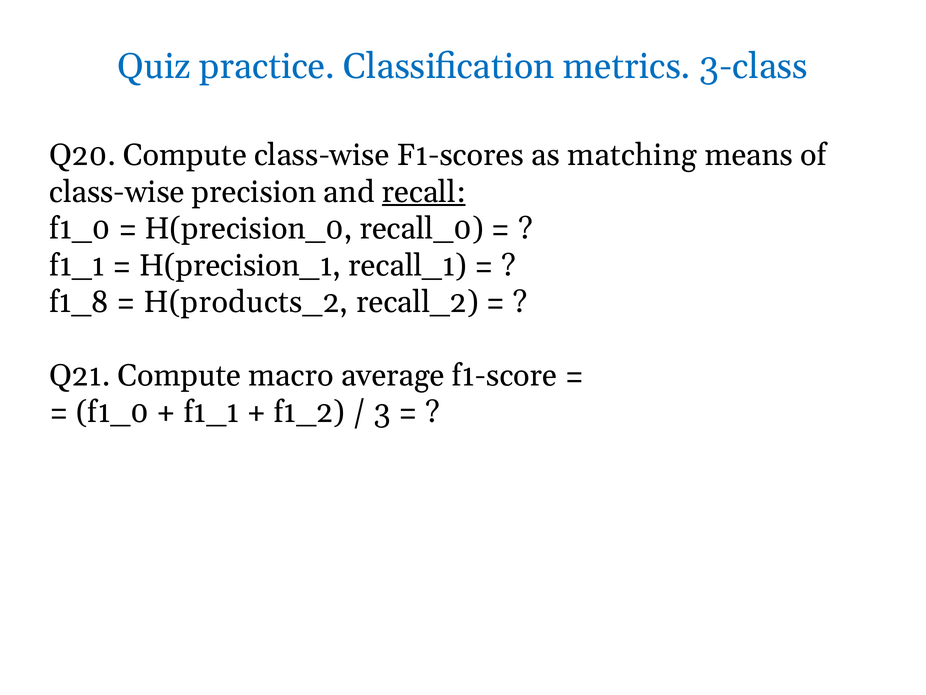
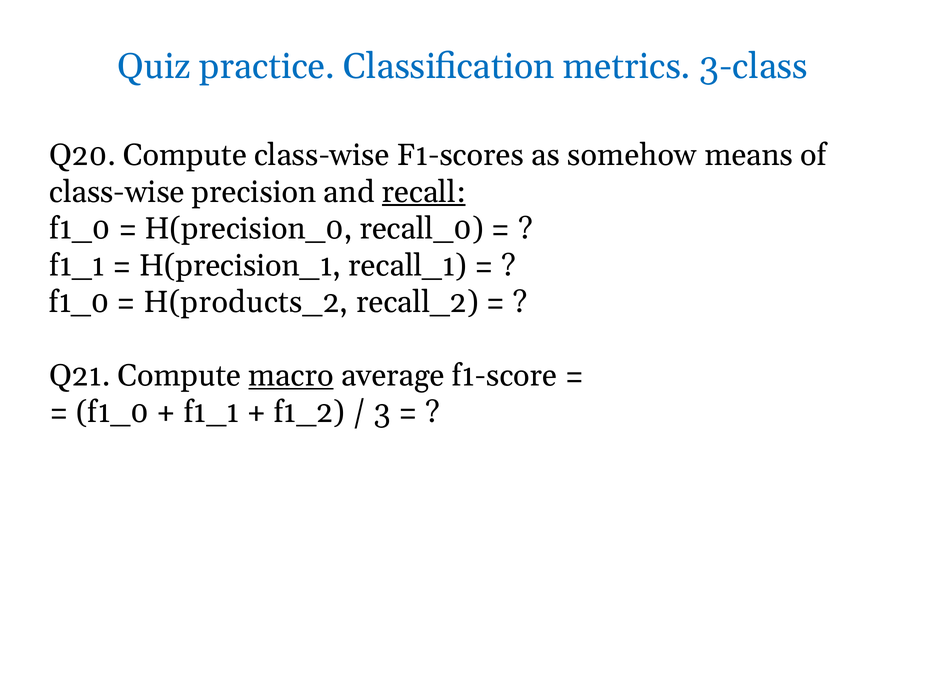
matching: matching -> somehow (632, 155)
f1_8: f1_8 -> f1_0 (79, 302)
macro underline: none -> present (291, 376)
